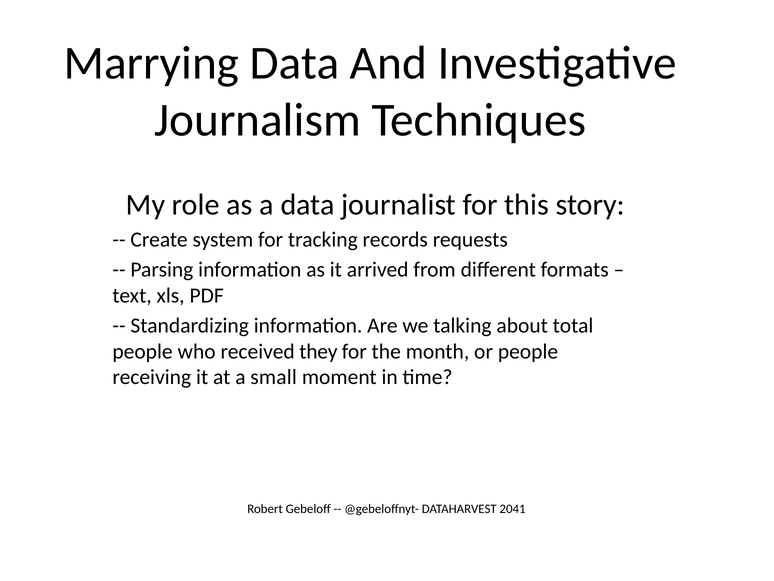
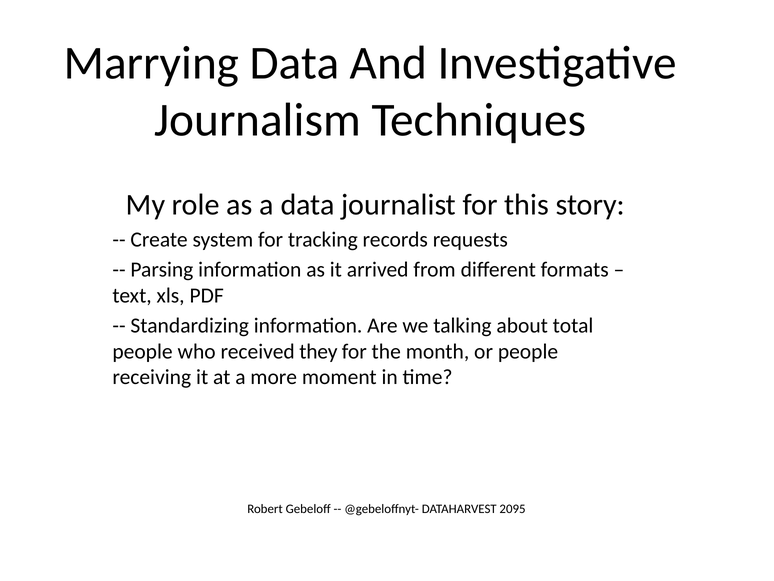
small: small -> more (274, 377)
2041: 2041 -> 2095 (513, 509)
